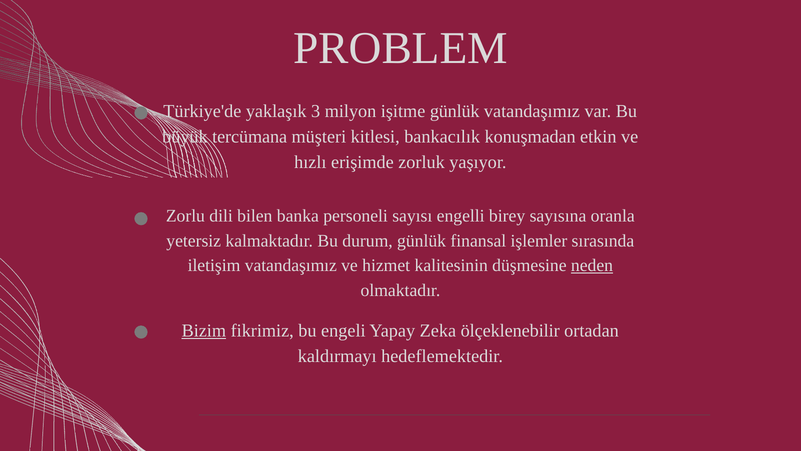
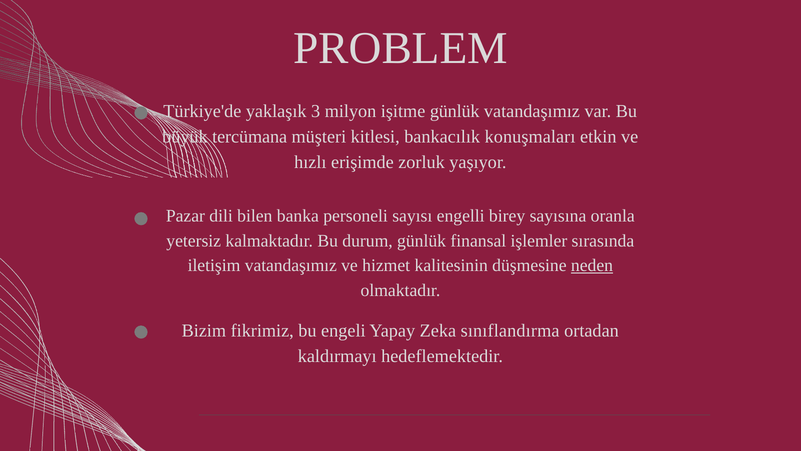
konuşmadan: konuşmadan -> konuşmaları (530, 137)
Zorlu: Zorlu -> Pazar (185, 216)
Bizim underline: present -> none (204, 330)
ölçeklenebilir: ölçeklenebilir -> sınıflandırma (510, 330)
